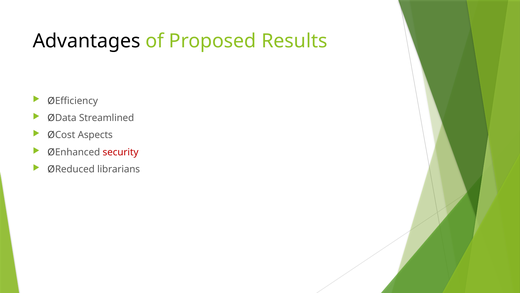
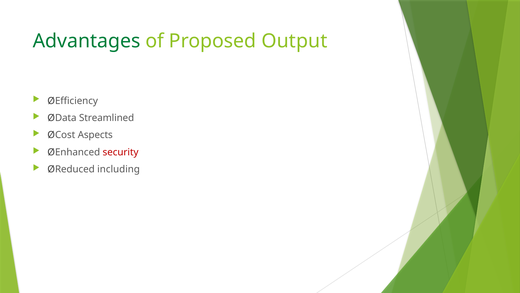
Advantages colour: black -> green (87, 41)
Results: Results -> Output (294, 41)
librarians: librarians -> including (119, 169)
